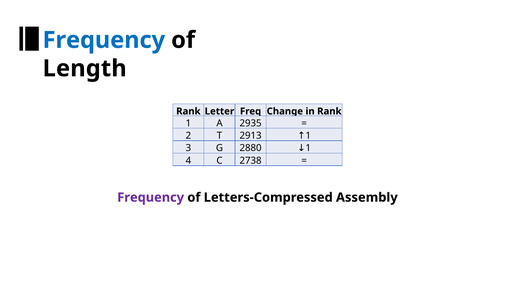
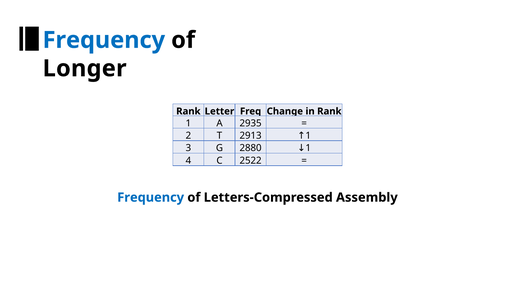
Length: Length -> Longer (85, 68)
2738: 2738 -> 2522 (251, 160)
Frequency colour: purple -> blue (151, 197)
